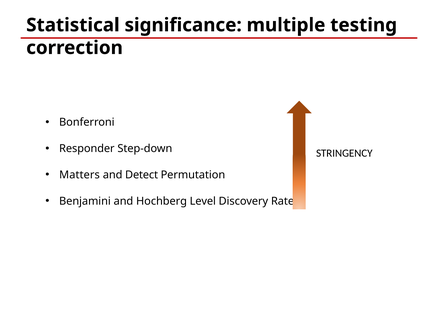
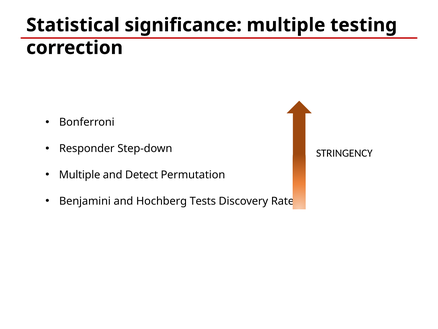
Matters: Matters -> Multiple (80, 175)
Level: Level -> Tests (203, 201)
